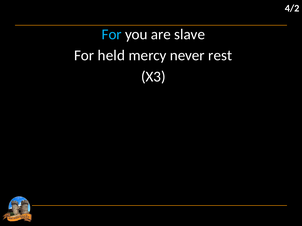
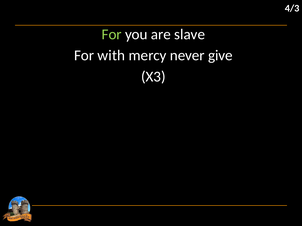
4/2: 4/2 -> 4/3 (292, 8)
For colour: light blue -> light green (112, 35)
held: held -> with (111, 56)
rest: rest -> give (220, 56)
